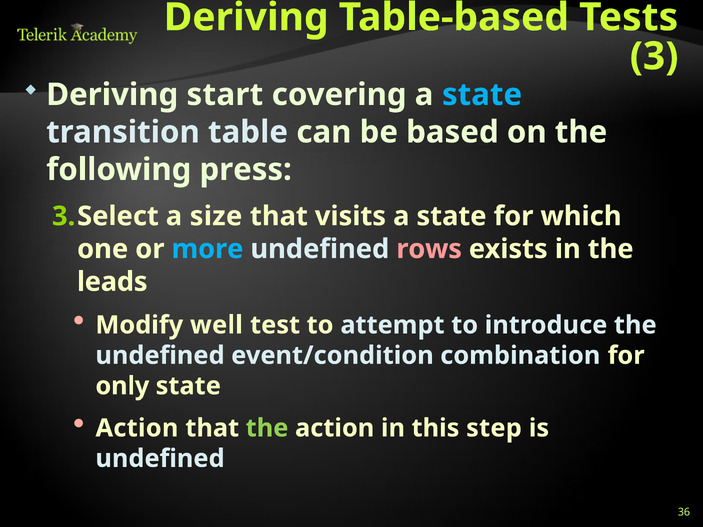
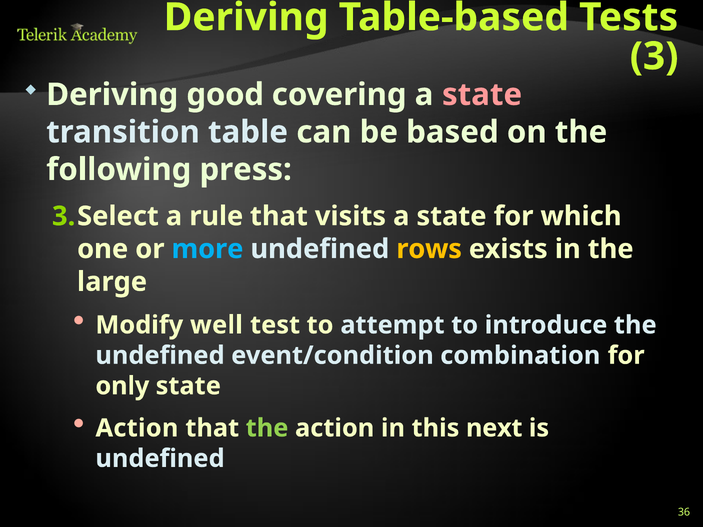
start: start -> good (225, 95)
state colour: light blue -> pink (482, 95)
size: size -> rule (216, 216)
rows colour: pink -> yellow (429, 249)
leads: leads -> large (112, 282)
step: step -> next (494, 428)
